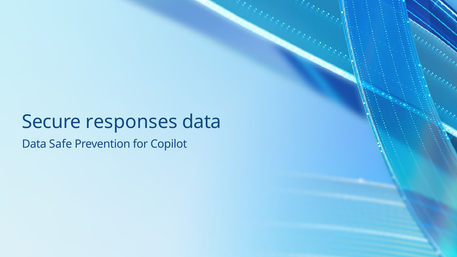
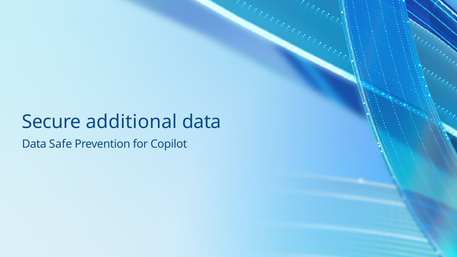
responses: responses -> additional (131, 122)
